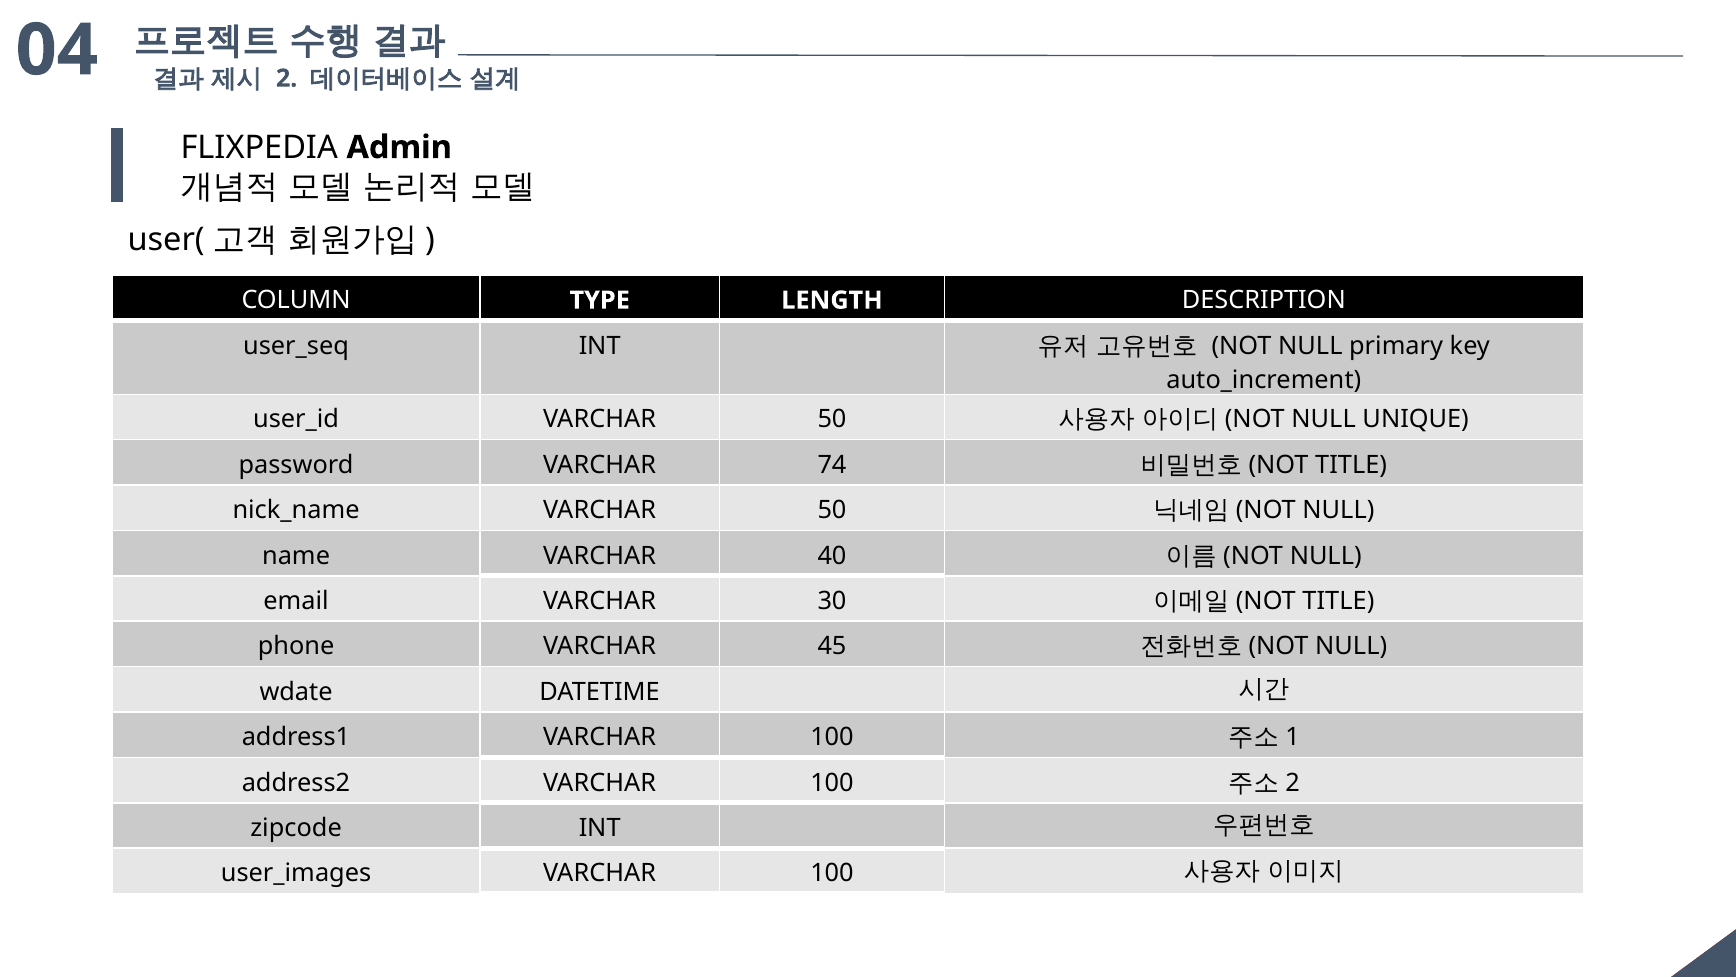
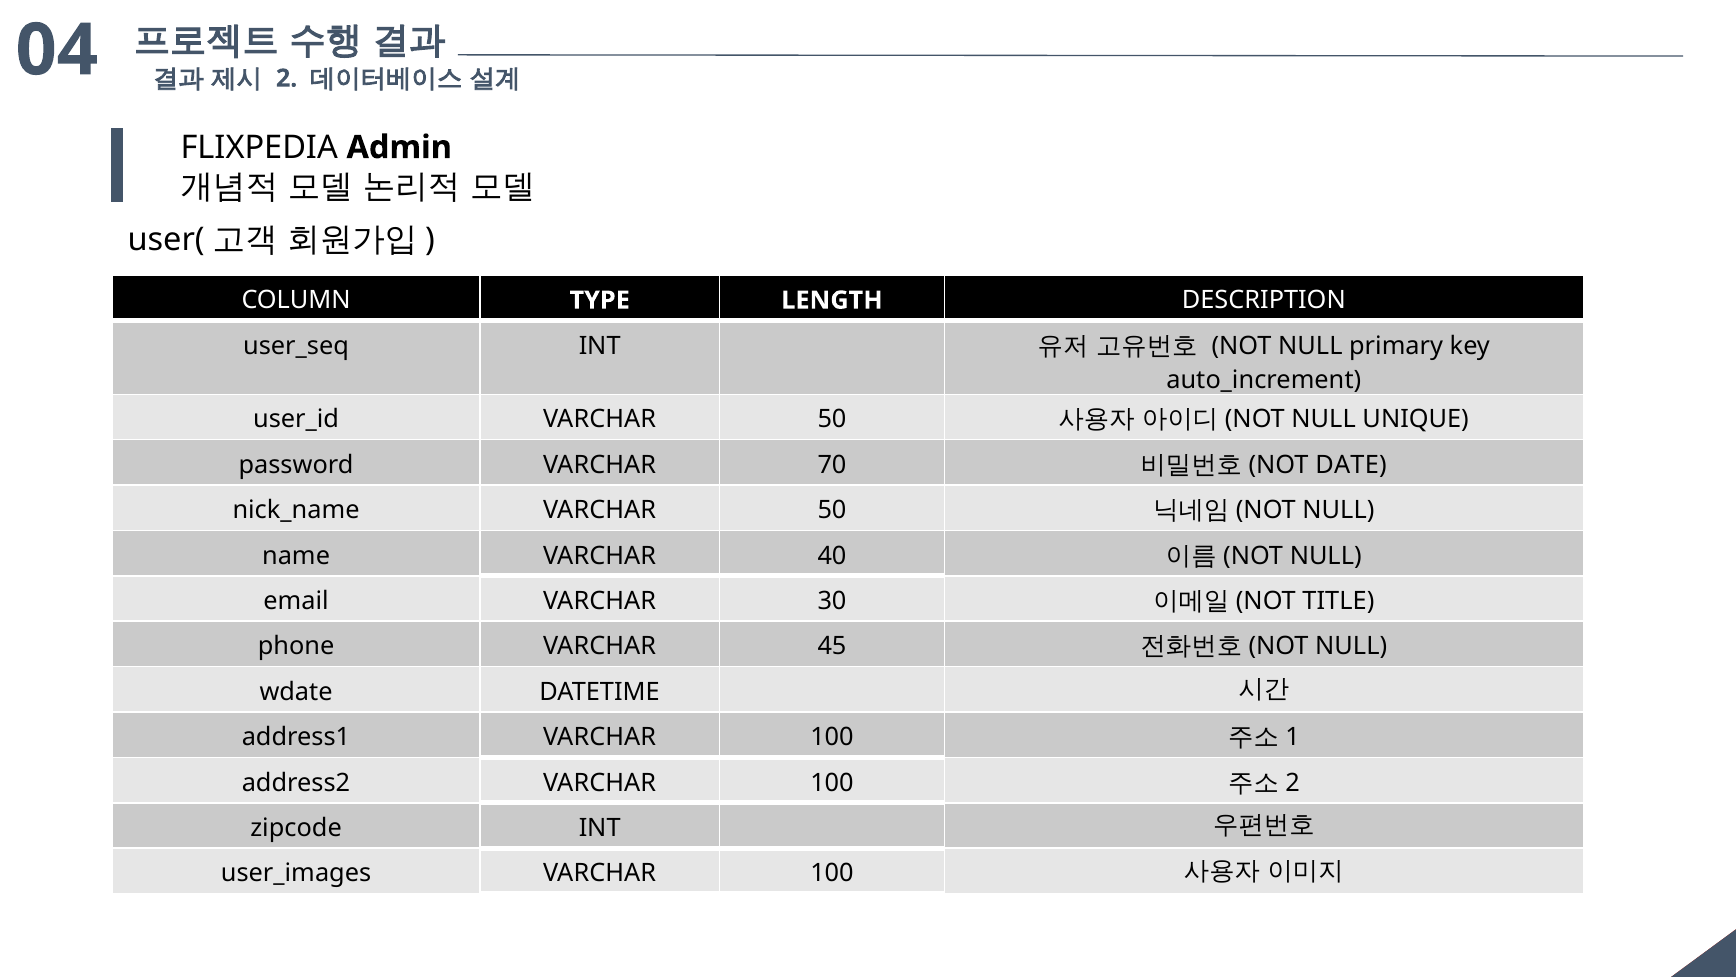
74: 74 -> 70 (832, 465)
TITLE: TITLE -> DATE (1351, 465)
